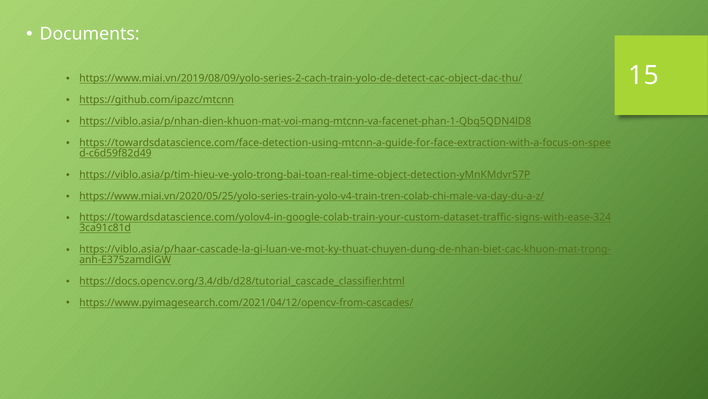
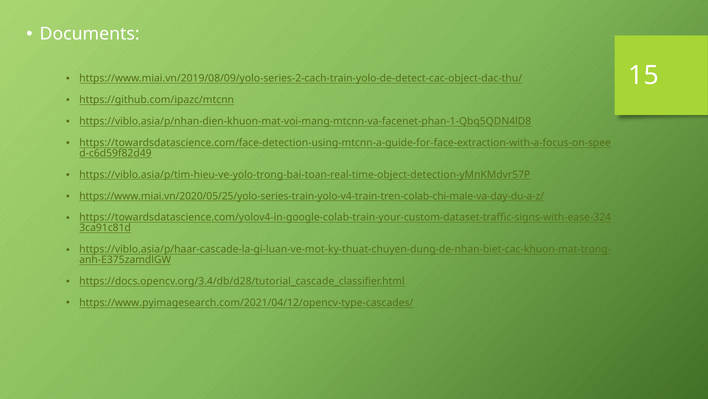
https://www.pyimagesearch.com/2021/04/12/opencv-from-cascades/: https://www.pyimagesearch.com/2021/04/12/opencv-from-cascades/ -> https://www.pyimagesearch.com/2021/04/12/opencv-type-cascades/ (246, 302)
